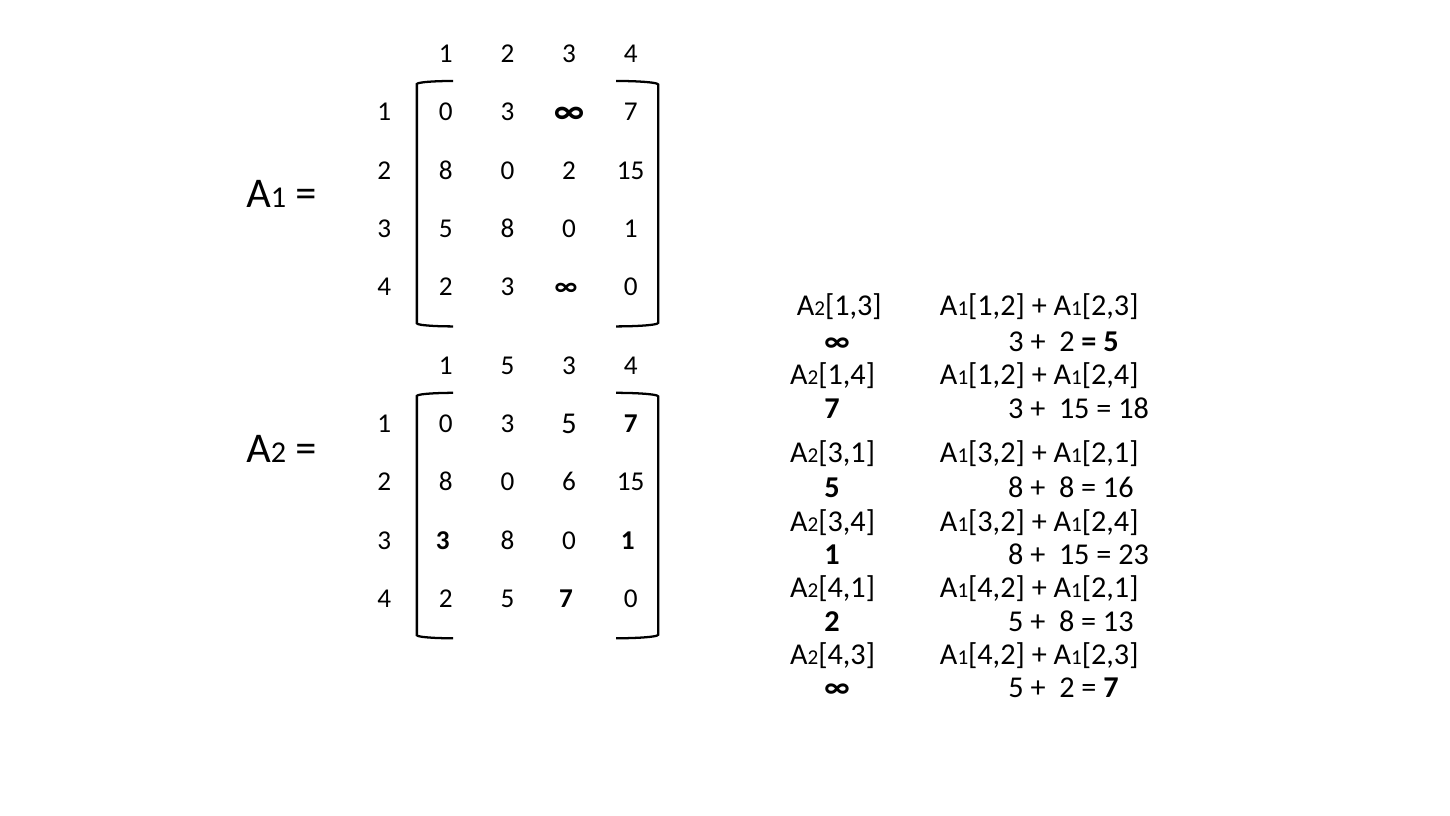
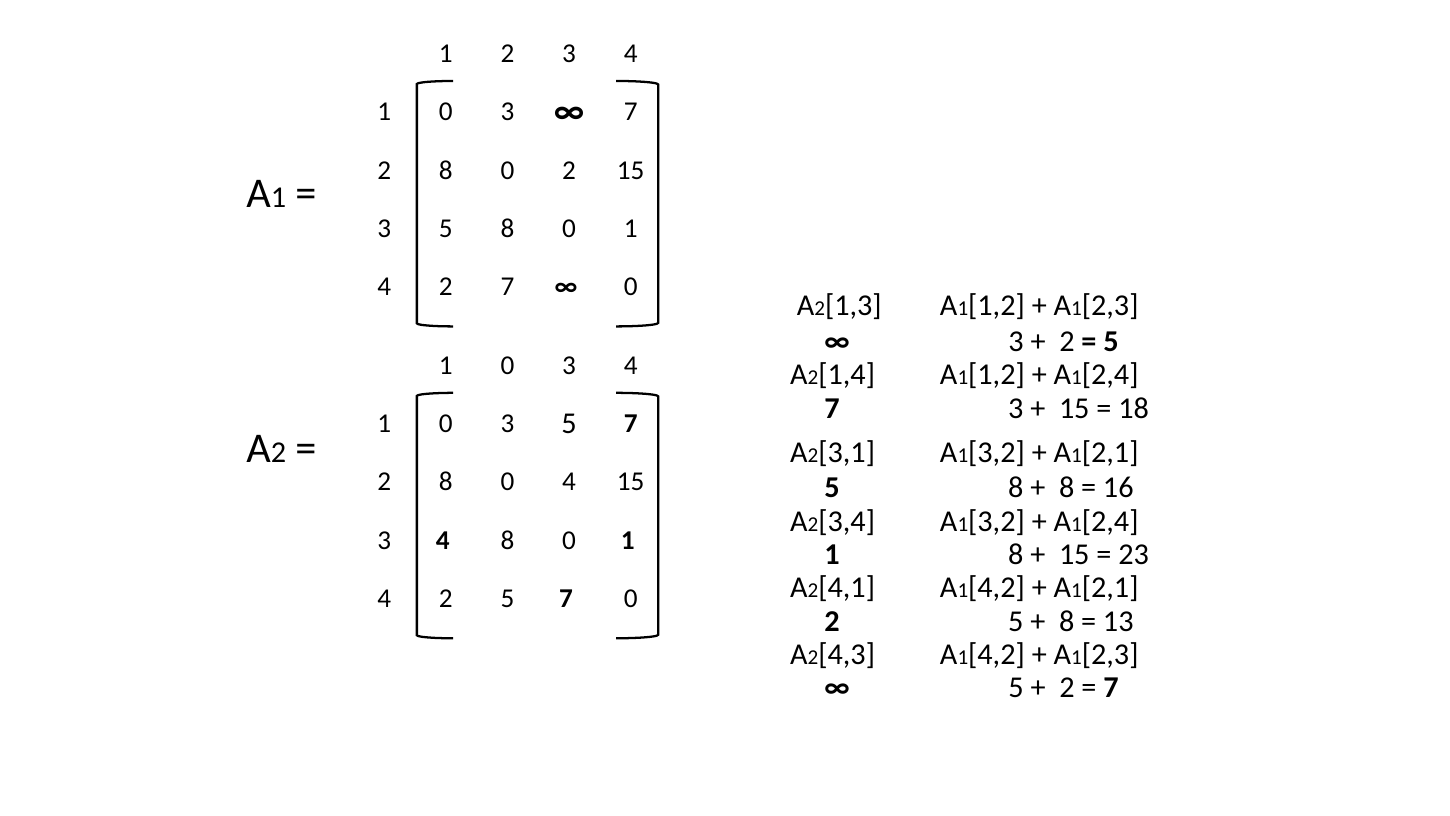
4 2 3: 3 -> 7 (507, 287)
5: 5 -> 0 (507, 365)
0 6: 6 -> 4 (569, 482)
3: 3 -> 4 (443, 540)
